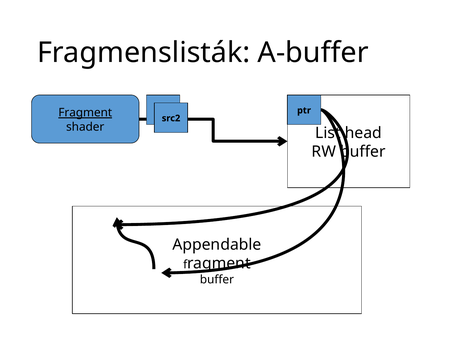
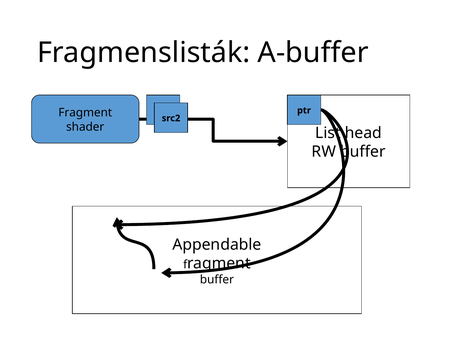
Fragment underline: present -> none (85, 113)
